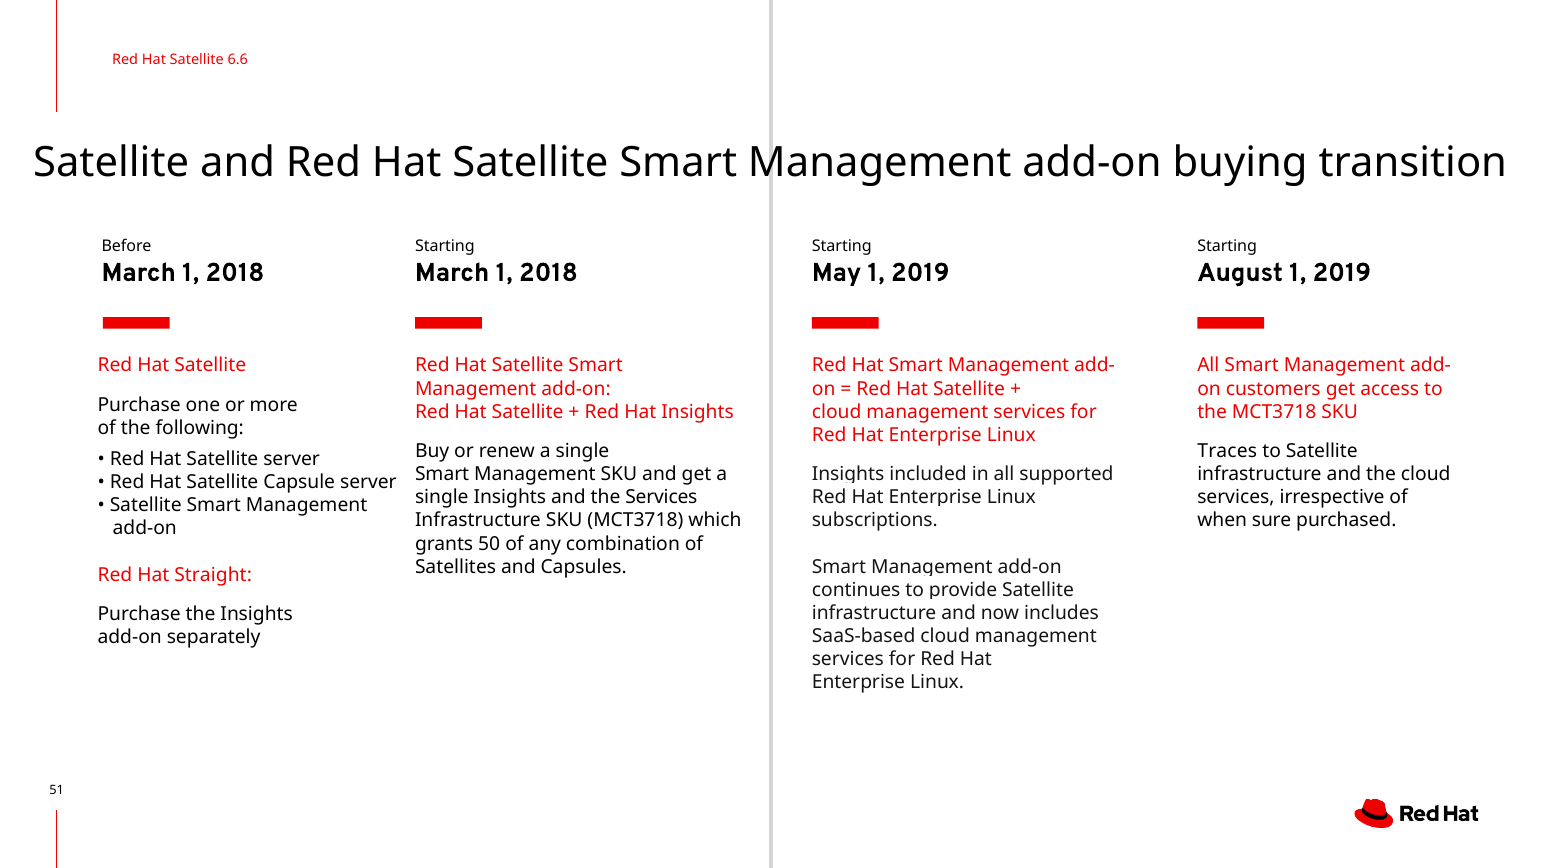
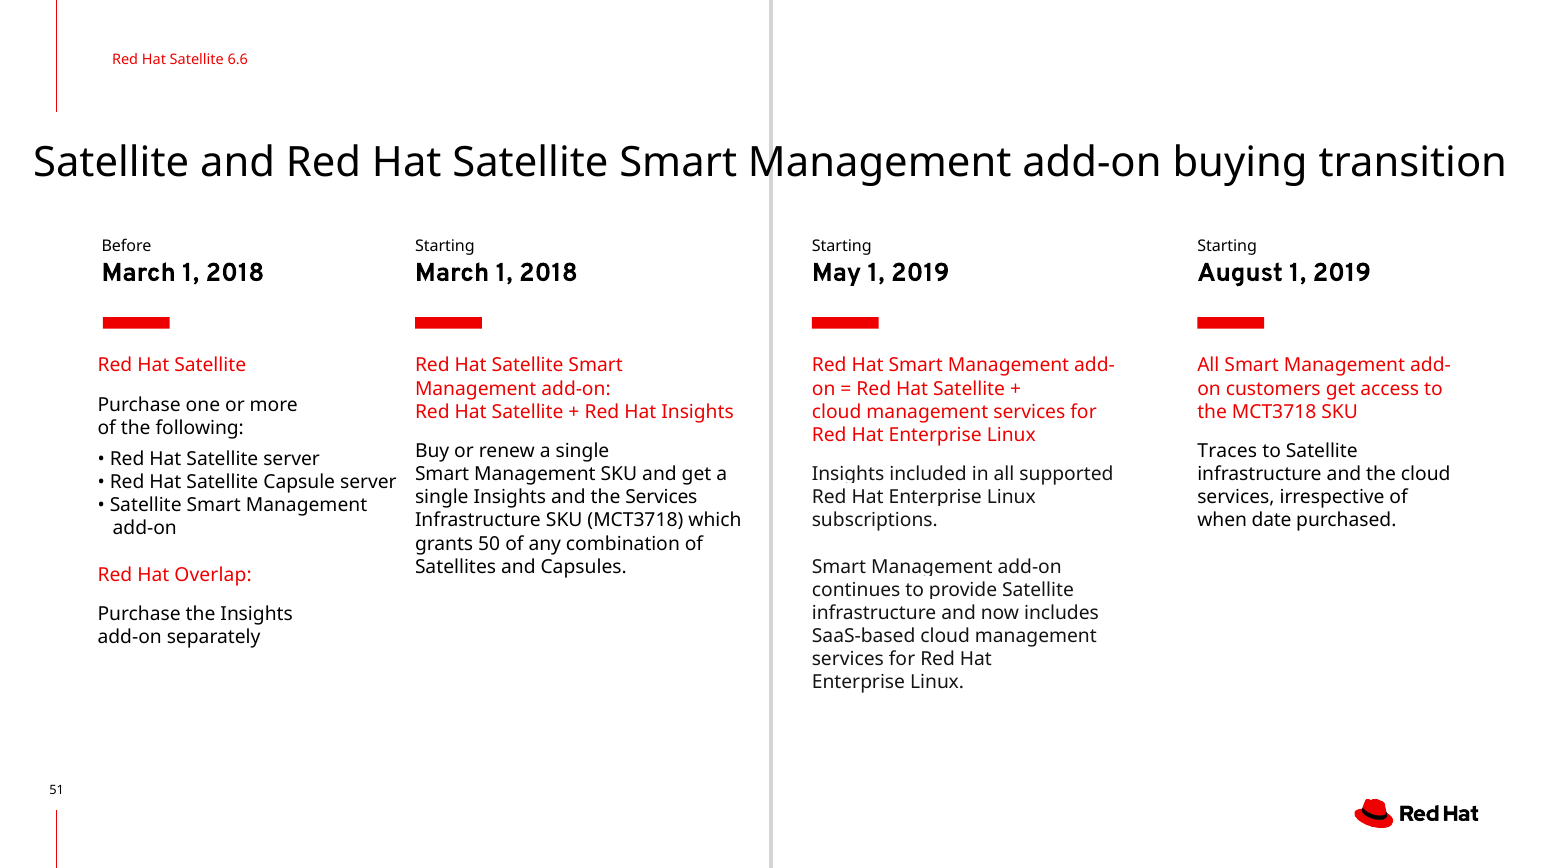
sure: sure -> date (1272, 520)
Straight: Straight -> Overlap (213, 575)
